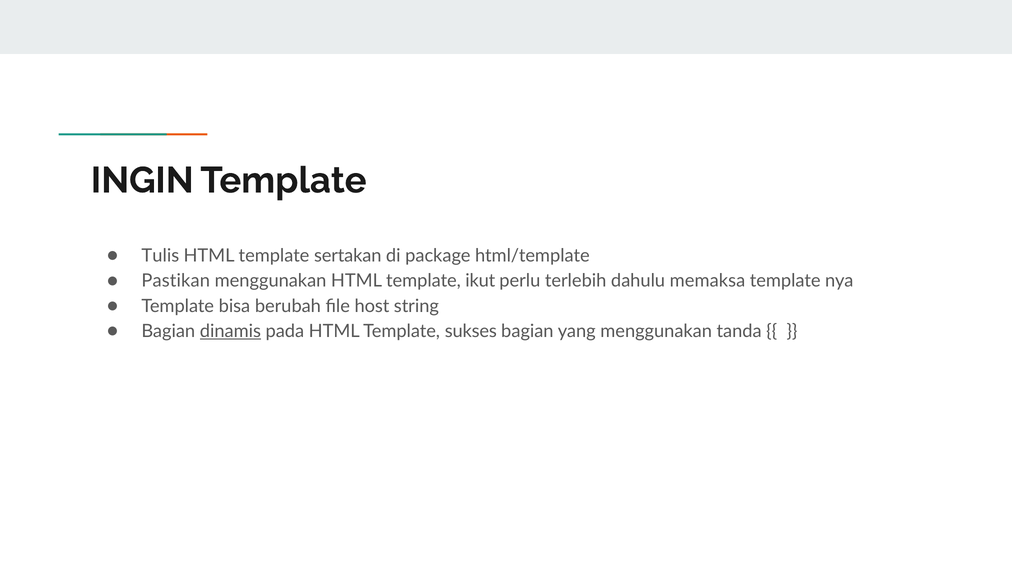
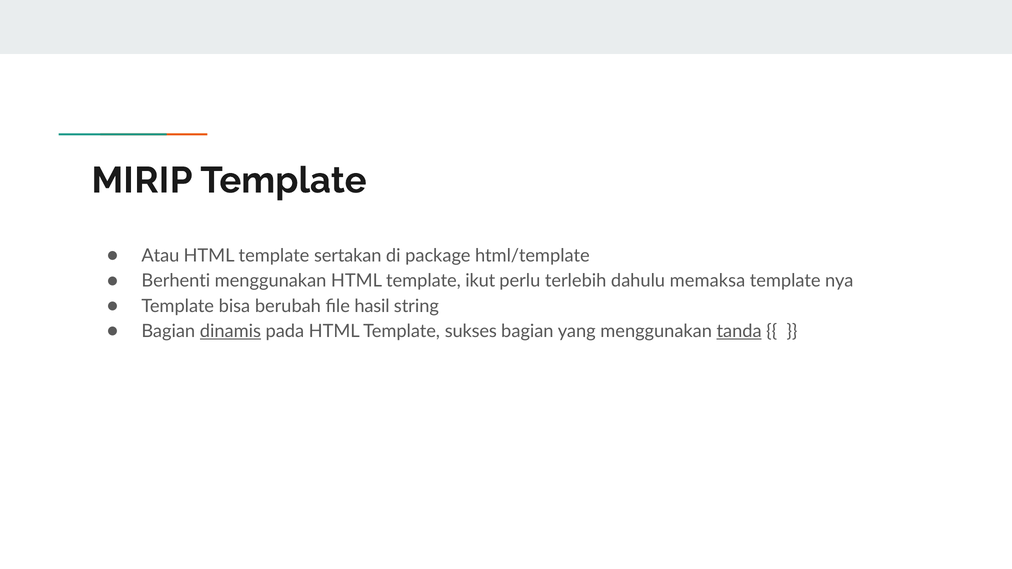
INGIN: INGIN -> MIRIP (142, 181)
Tulis: Tulis -> Atau (160, 256)
Pastikan: Pastikan -> Berhenti (176, 281)
host: host -> hasil (372, 306)
tanda underline: none -> present (739, 331)
